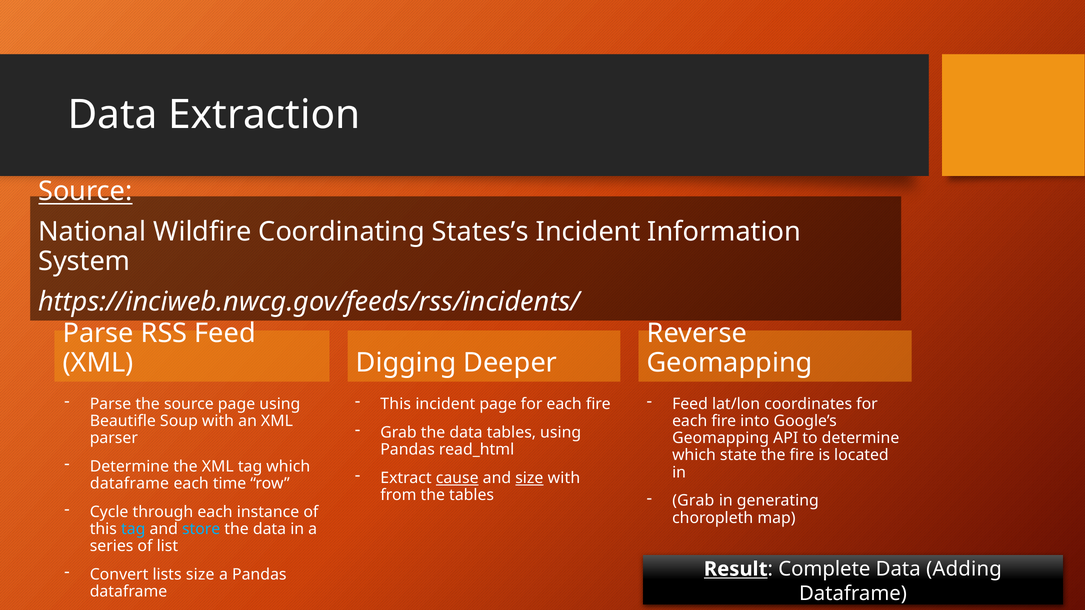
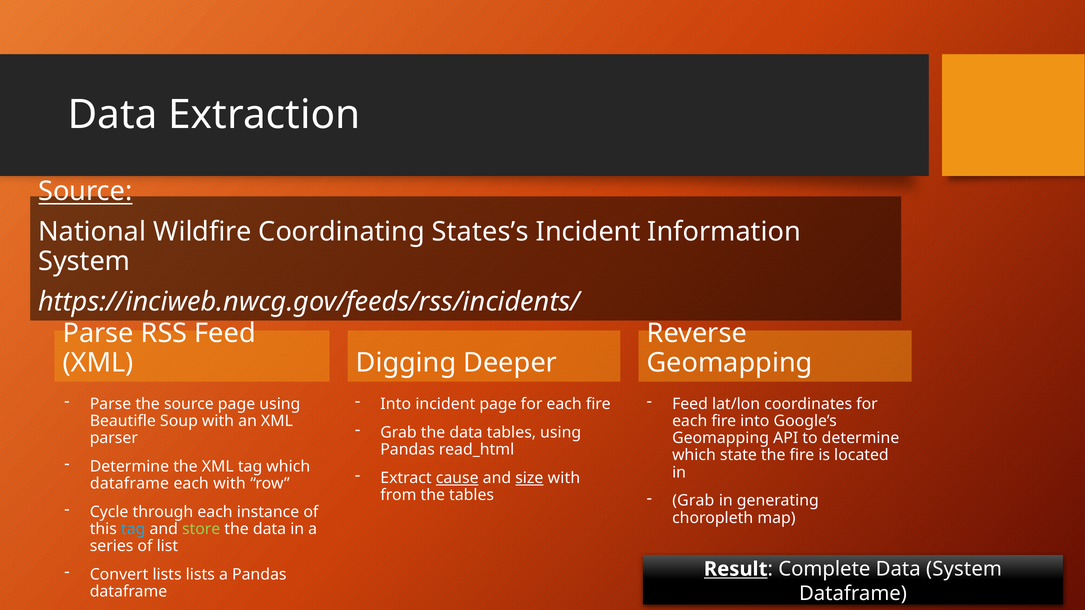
This: This -> Into (396, 404)
each time: time -> with (229, 484)
store colour: light blue -> light green (201, 529)
Data Adding: Adding -> System (964, 569)
lists size: size -> lists (200, 575)
